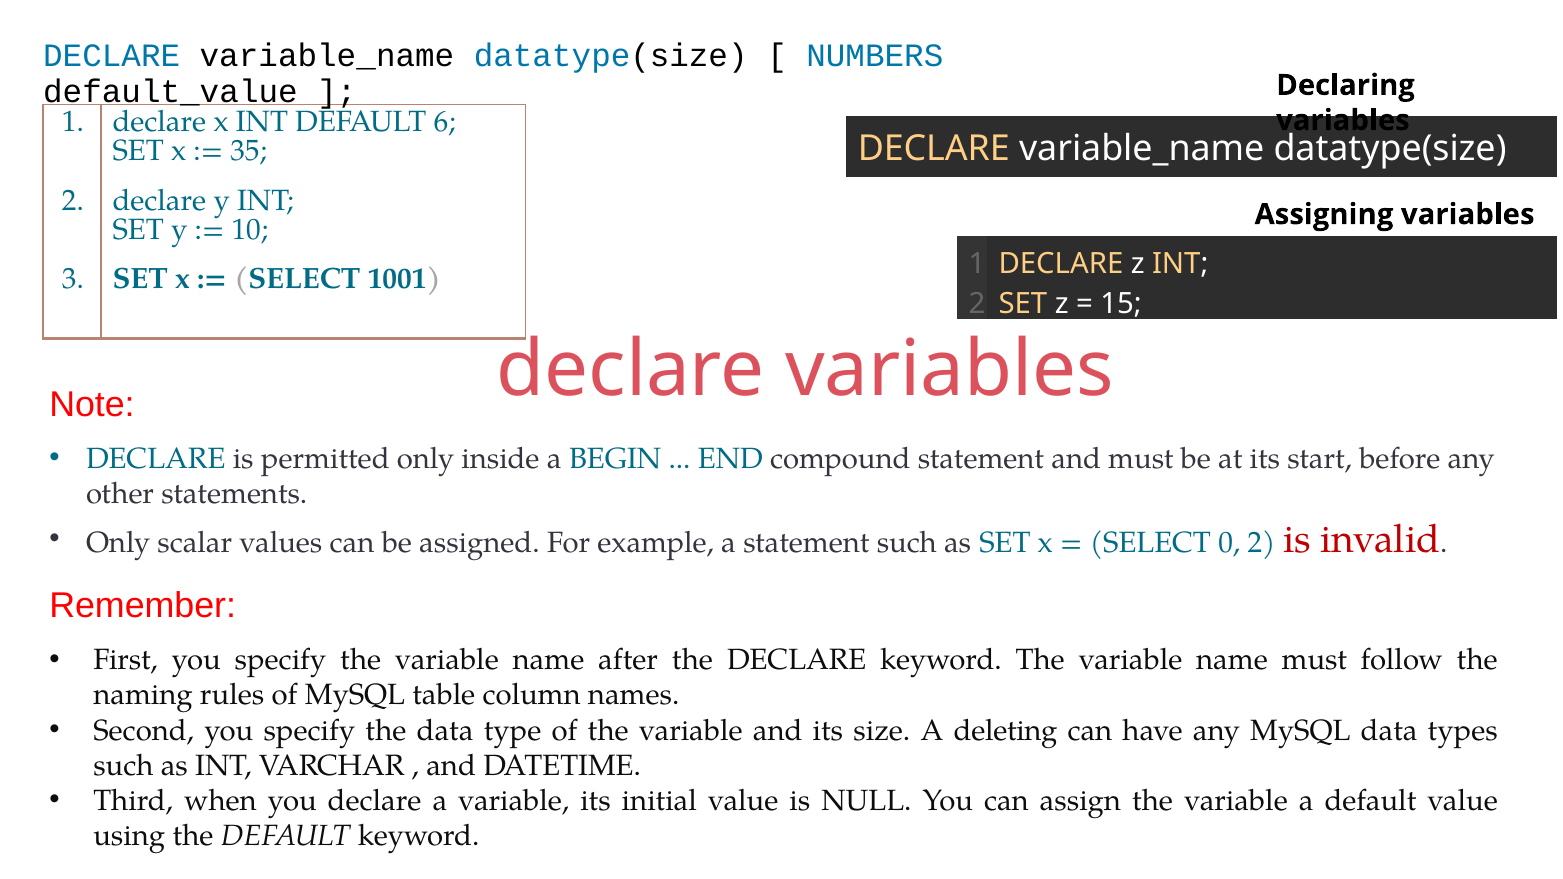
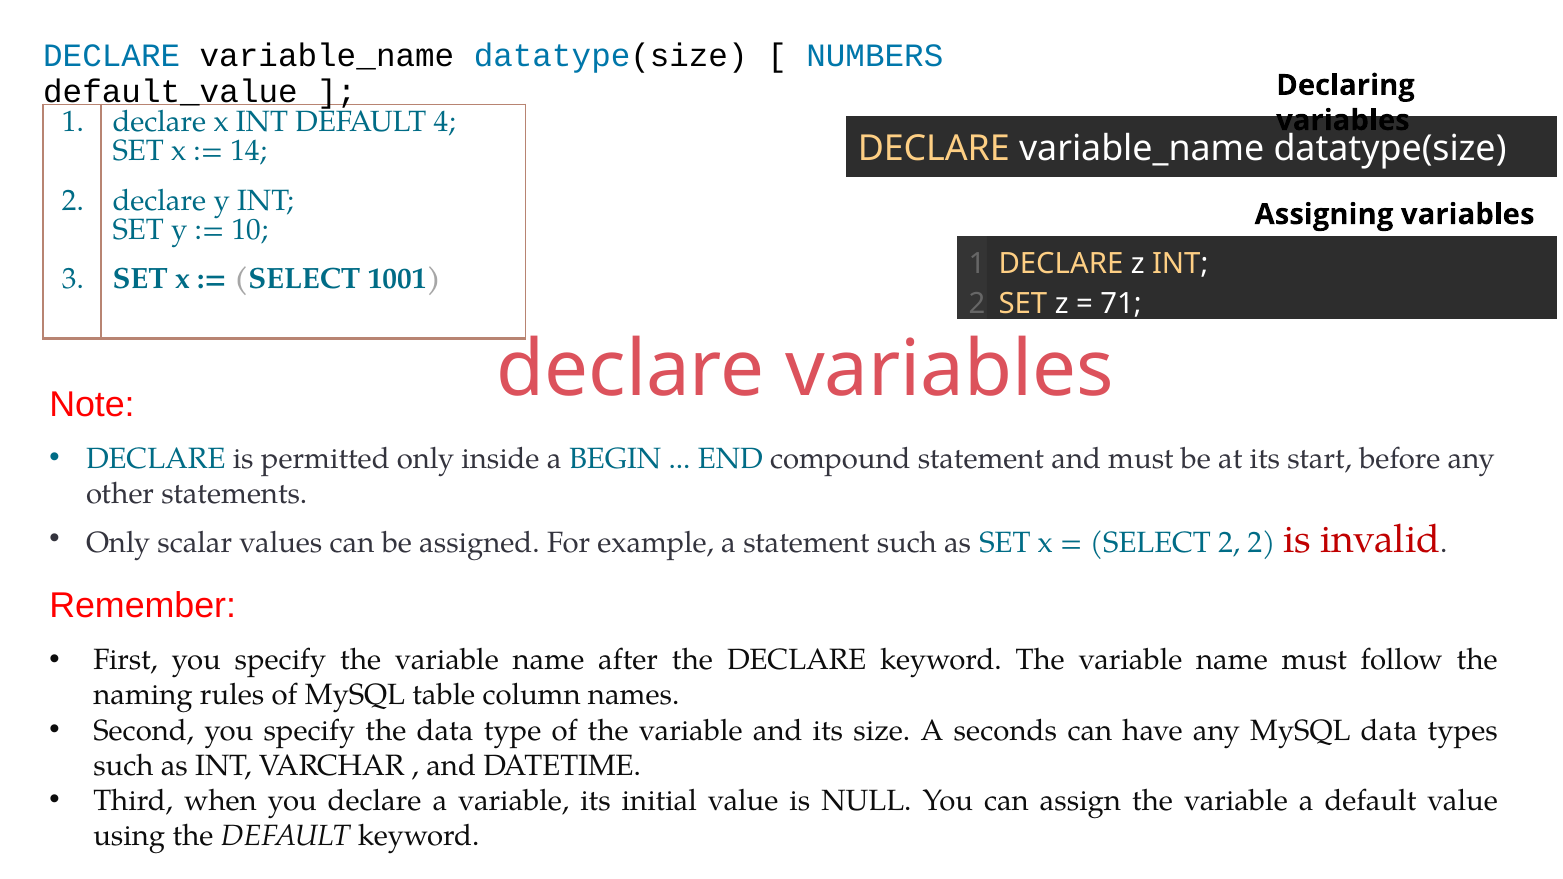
6: 6 -> 4 (445, 122)
35: 35 -> 14 (249, 151)
15: 15 -> 71 (1121, 304)
SELECT 0: 0 -> 2 (1229, 543)
deleting: deleting -> seconds (1005, 730)
